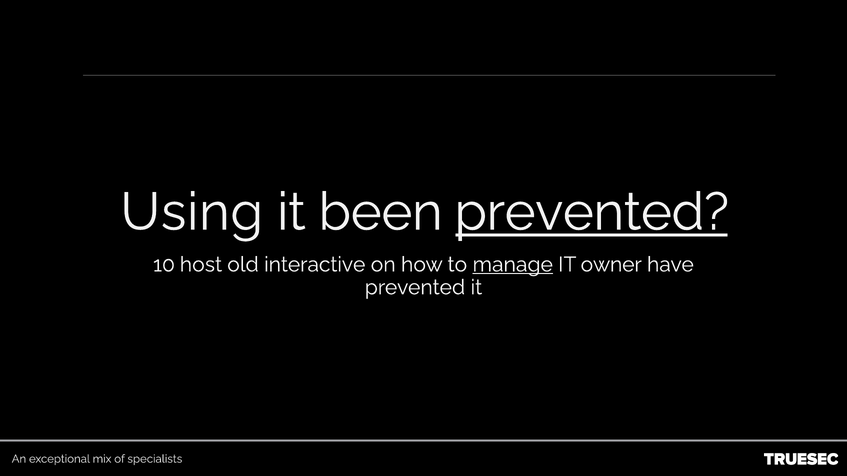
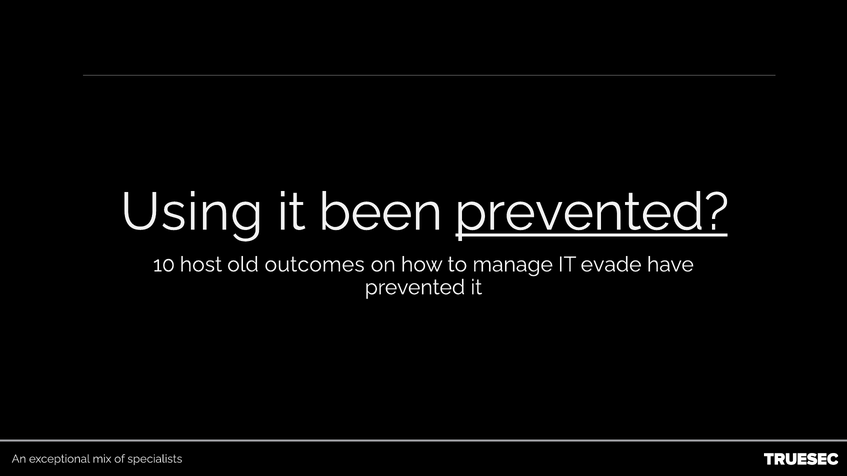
interactive: interactive -> outcomes (315, 265)
manage underline: present -> none (513, 265)
owner: owner -> evade (611, 265)
